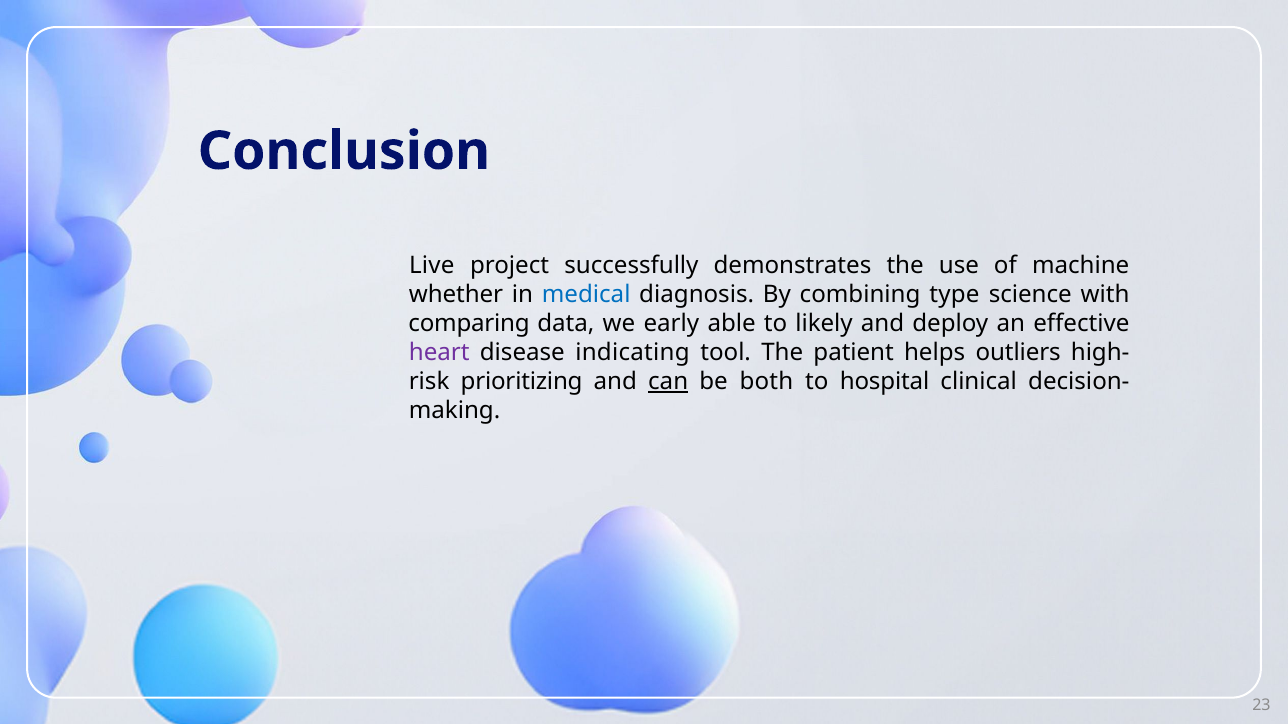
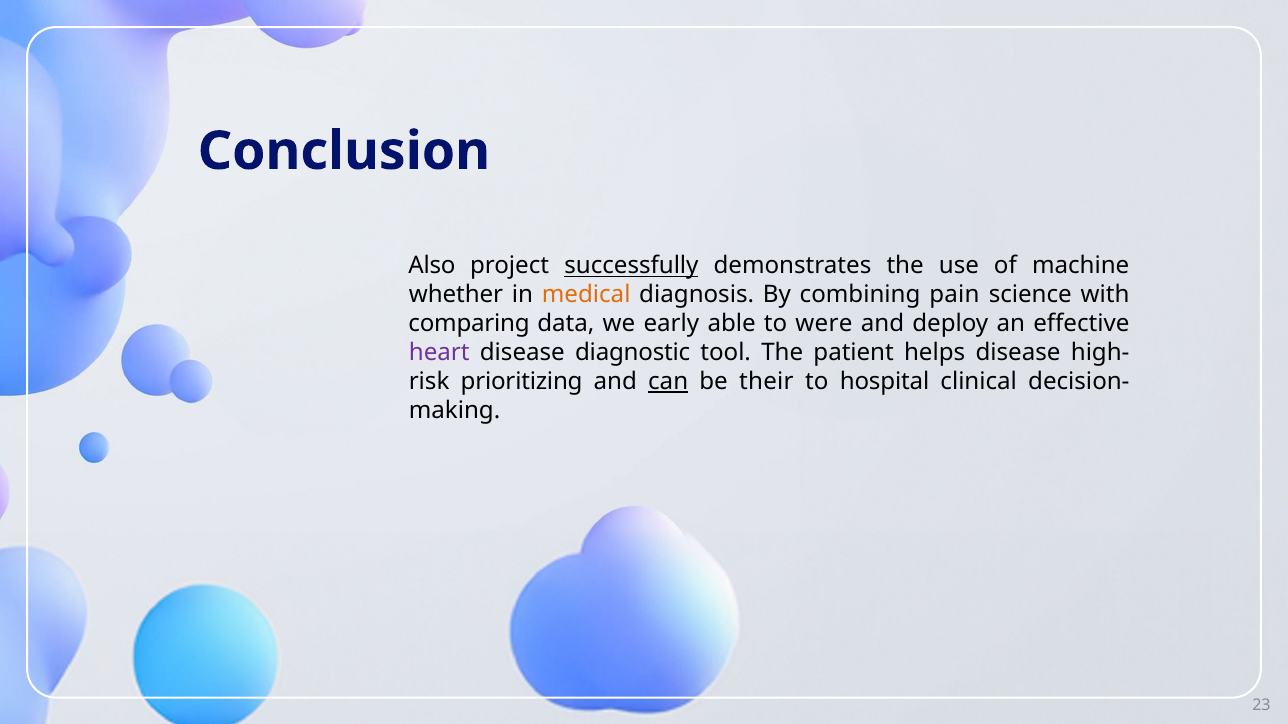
Live: Live -> Also (432, 266)
successfully underline: none -> present (631, 266)
medical colour: blue -> orange (586, 295)
type: type -> pain (954, 295)
likely: likely -> were (824, 324)
indicating: indicating -> diagnostic (633, 353)
helps outliers: outliers -> disease (1018, 353)
both: both -> their (766, 382)
